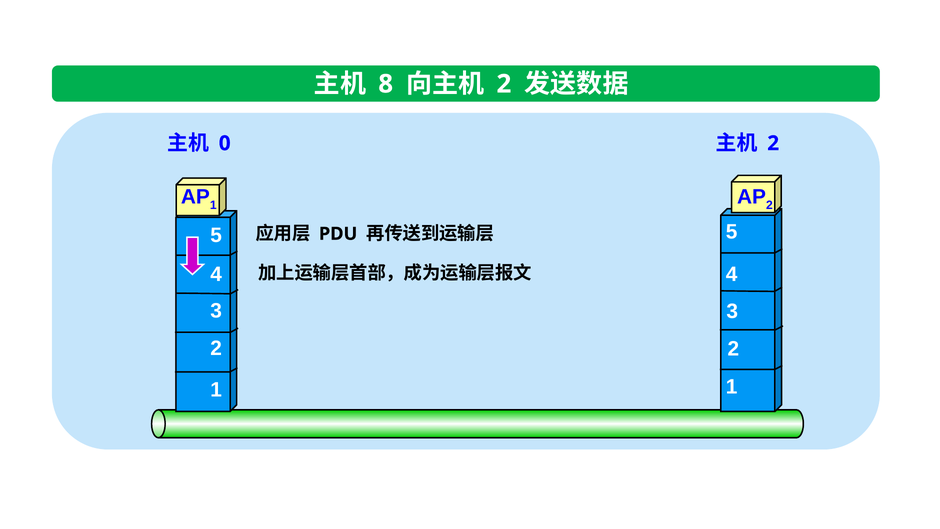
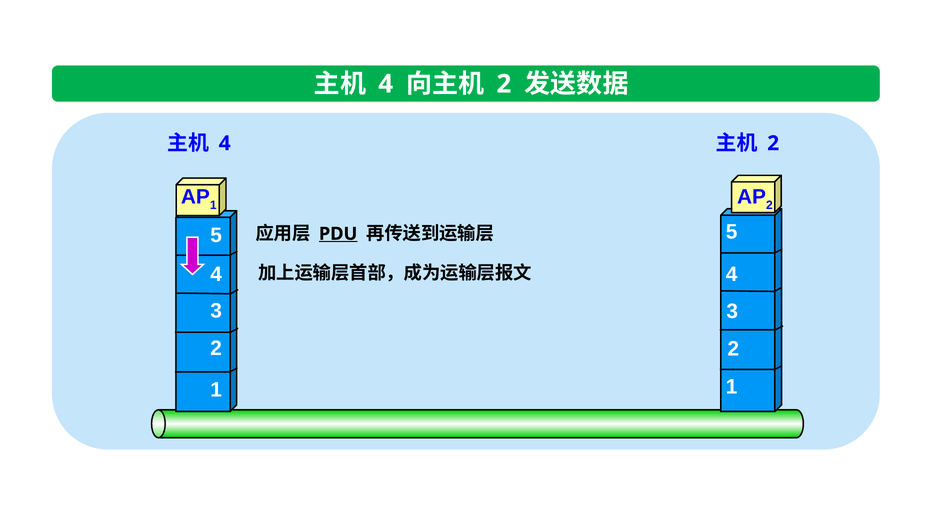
8: 8 -> 4 (386, 84)
0: 0 -> 4 (225, 143)
PDU underline: none -> present (338, 234)
